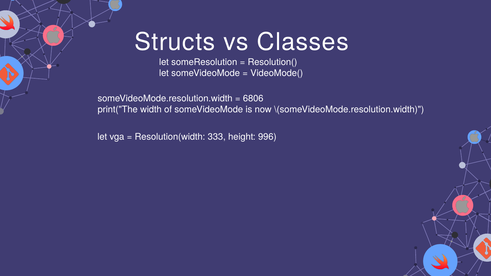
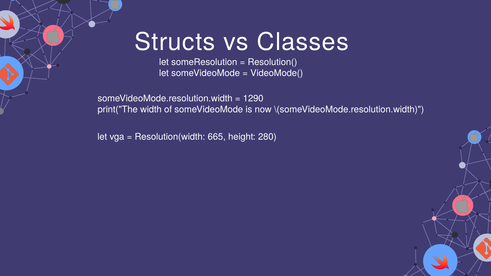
6806: 6806 -> 1290 (253, 98)
333: 333 -> 665 (217, 137)
996: 996 -> 280 (267, 137)
